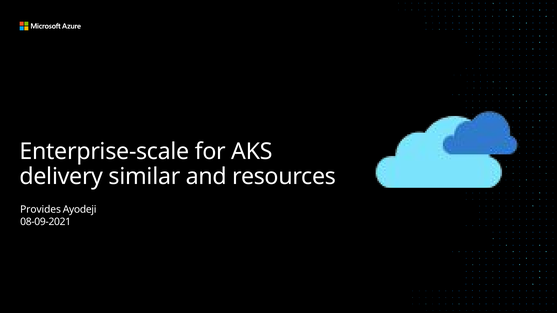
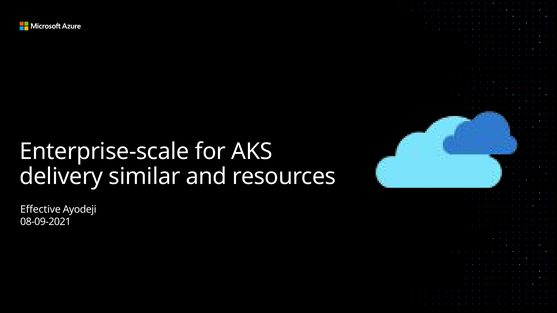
Provides: Provides -> Effective (40, 210)
